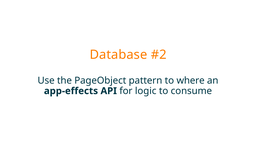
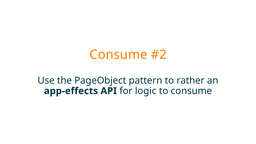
Database: Database -> Consume (118, 55)
where: where -> rather (191, 81)
